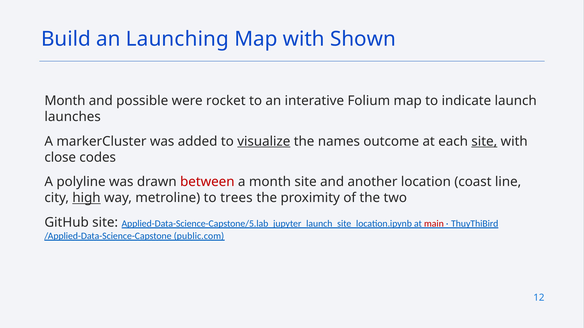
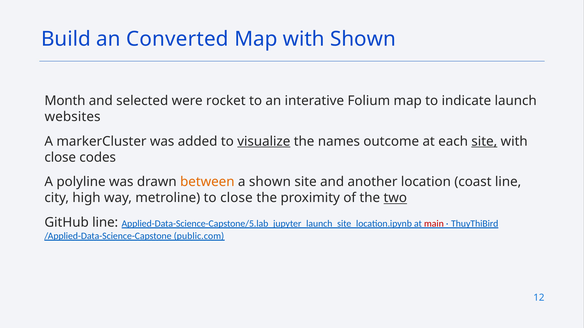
Launching: Launching -> Converted (177, 39)
possible: possible -> selected (142, 101)
launches: launches -> websites (73, 117)
between colour: red -> orange (207, 182)
a month: month -> shown (270, 182)
high underline: present -> none (86, 198)
to trees: trees -> close (236, 198)
two underline: none -> present (395, 198)
GitHub site: site -> line (105, 223)
